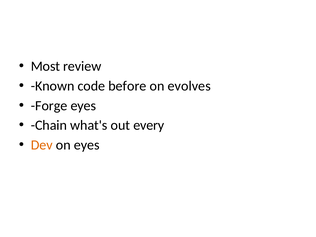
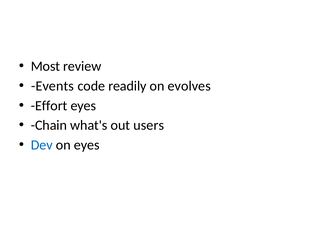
Known: Known -> Events (53, 86)
before: before -> readily (127, 86)
Forge: Forge -> Effort (49, 106)
every: every -> users (149, 125)
Dev colour: orange -> blue (42, 145)
